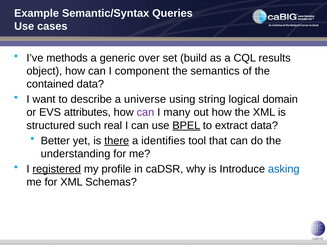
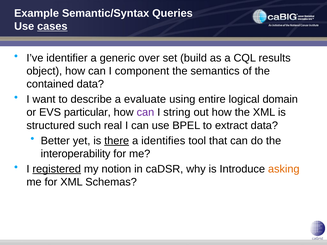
cases underline: none -> present (52, 26)
methods: methods -> identifier (67, 58)
universe: universe -> evaluate (145, 99)
string: string -> entire (212, 99)
attributes: attributes -> particular (87, 112)
many: many -> string (177, 112)
BPEL underline: present -> none (186, 126)
understanding: understanding -> interoperability (76, 154)
profile: profile -> notion (116, 169)
asking colour: blue -> orange (284, 169)
